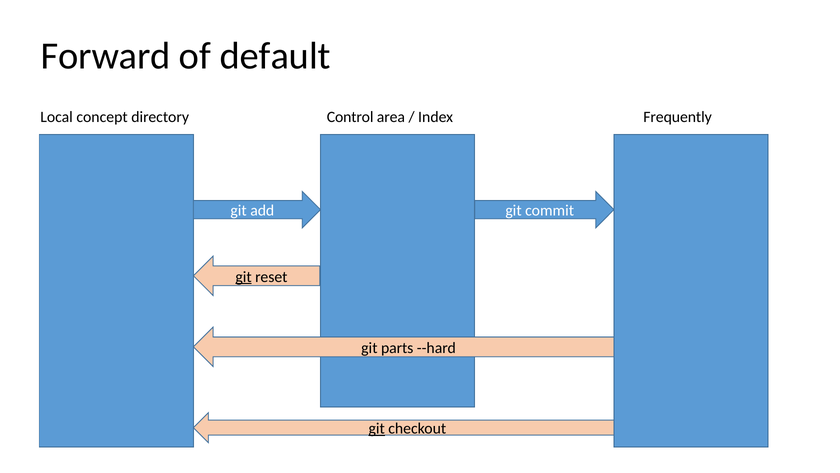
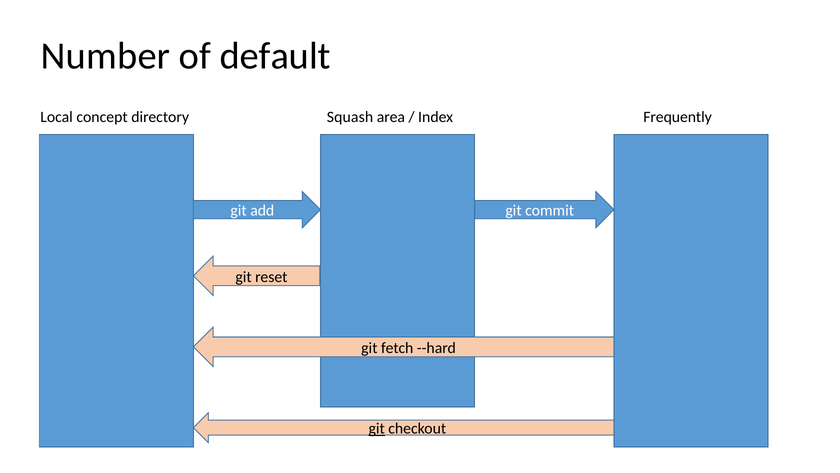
Forward: Forward -> Number (106, 56)
Control: Control -> Squash (350, 117)
git underline: present -> none (244, 277)
parts: parts -> fetch (397, 348)
